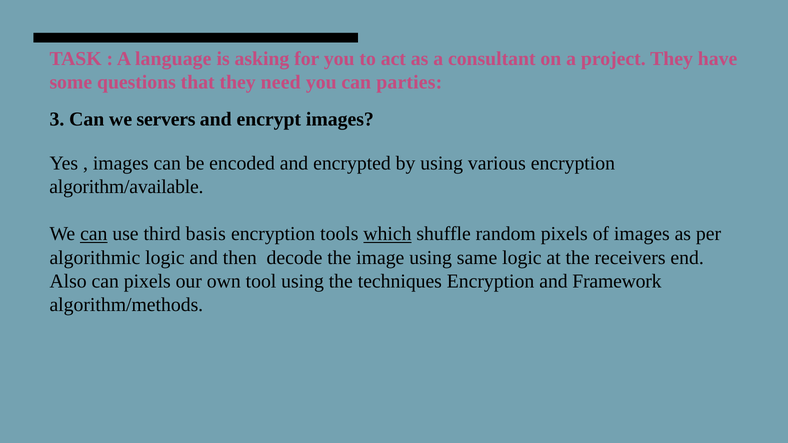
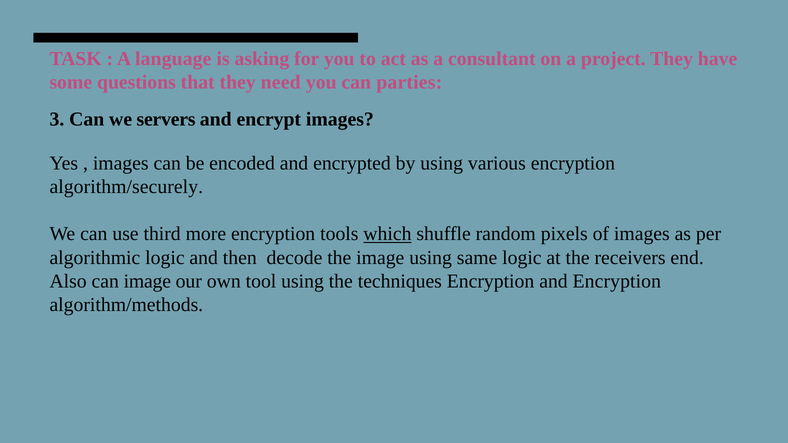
algorithm/available: algorithm/available -> algorithm/securely (126, 187)
can underline: present -> none (94, 234)
basis: basis -> more (206, 234)
can pixels: pixels -> image (147, 281)
and Framework: Framework -> Encryption (617, 281)
